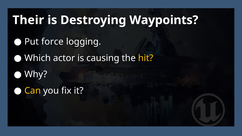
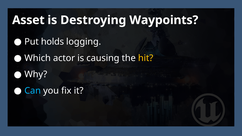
Their: Their -> Asset (28, 20)
force: force -> holds (52, 42)
Can colour: yellow -> light blue (33, 91)
